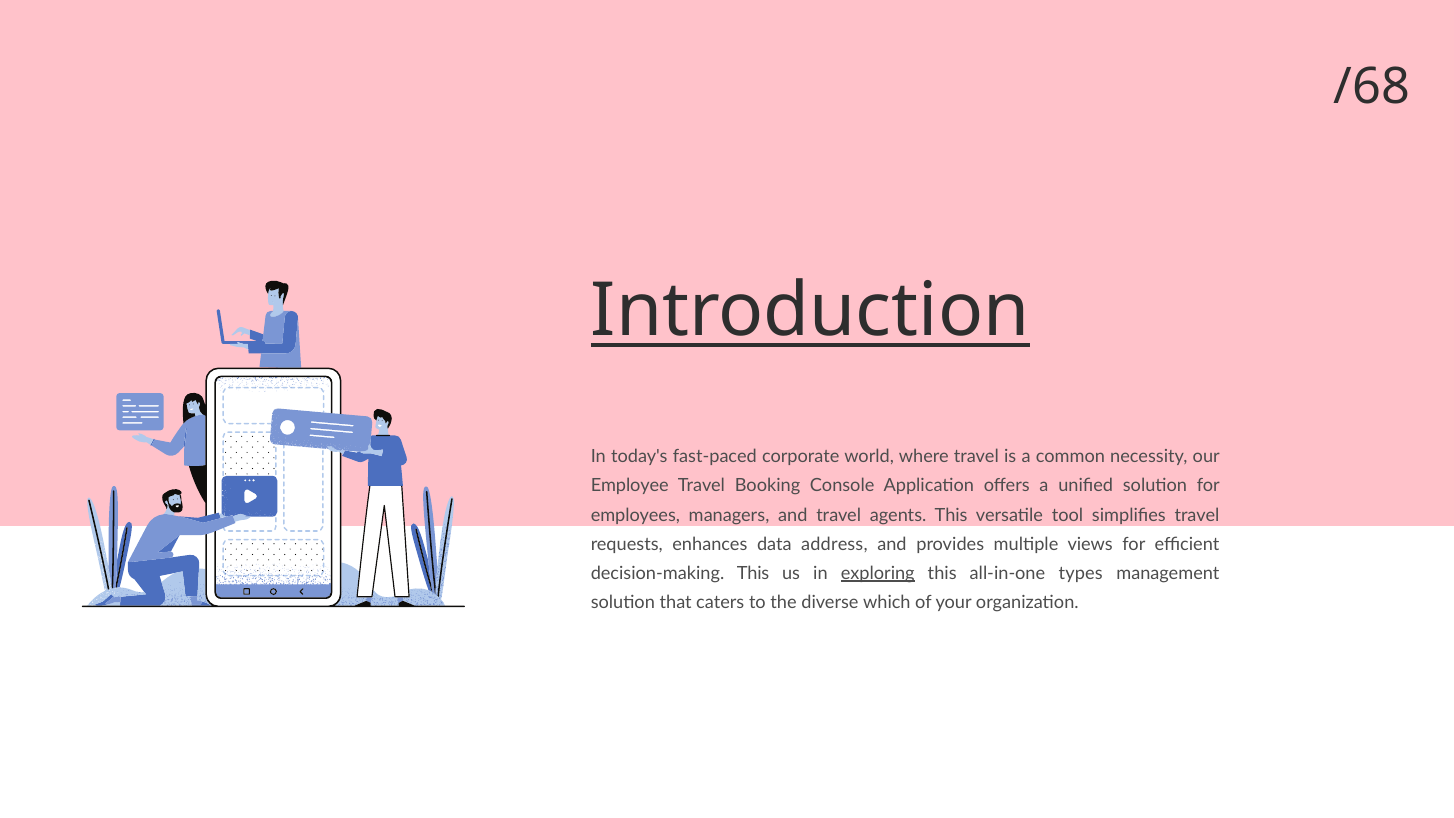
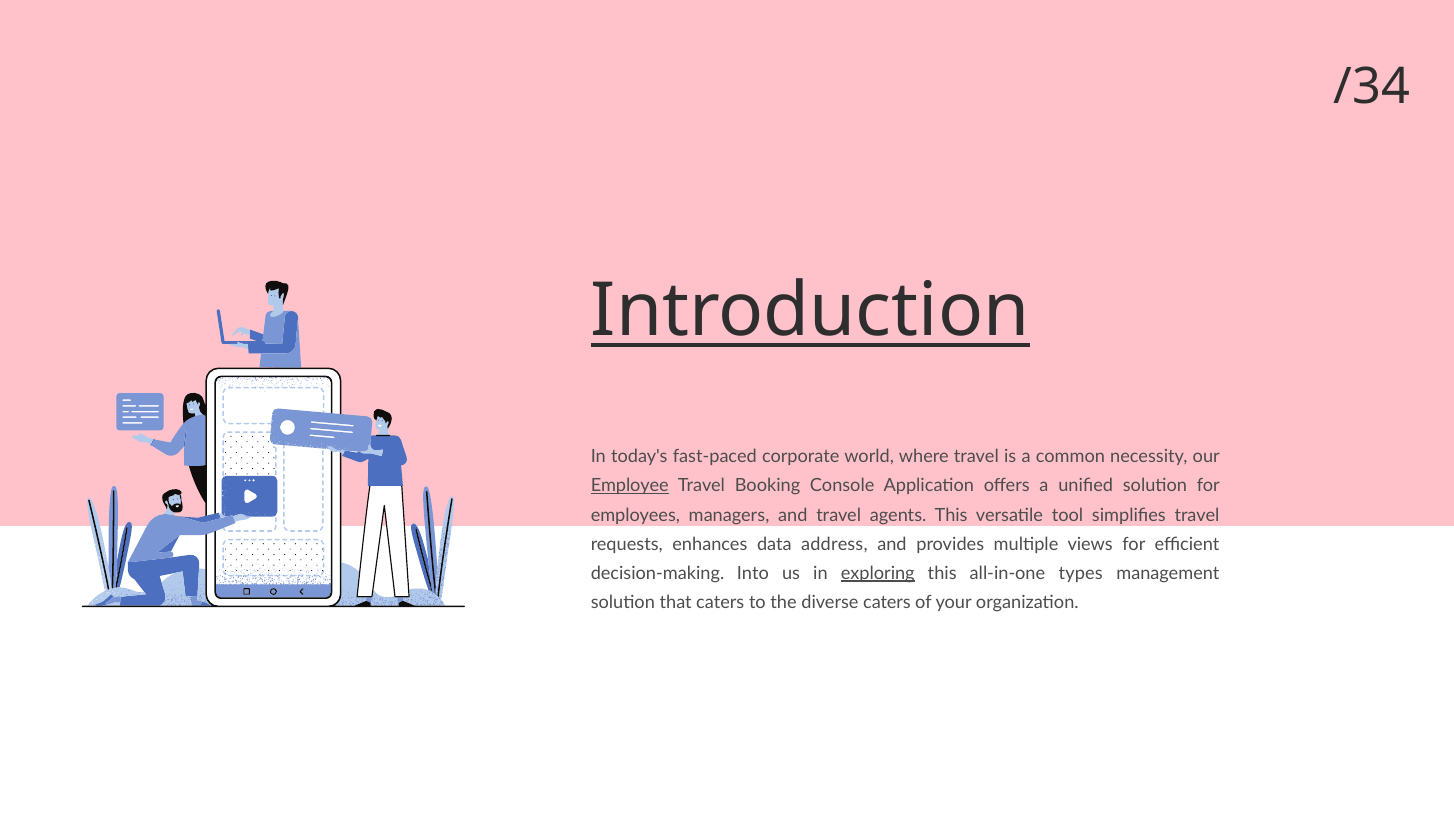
/68: /68 -> /34 (1372, 87)
Employee underline: none -> present (630, 486)
decision-making This: This -> Into (753, 573)
diverse which: which -> caters (887, 602)
